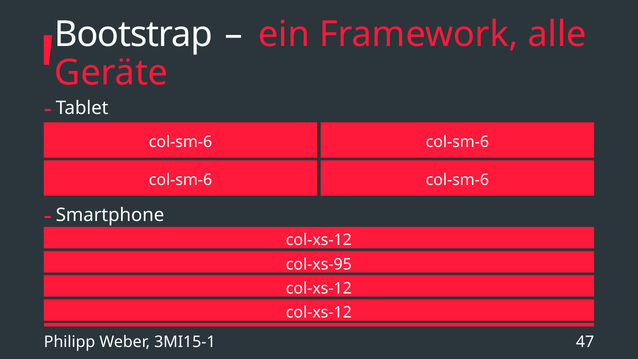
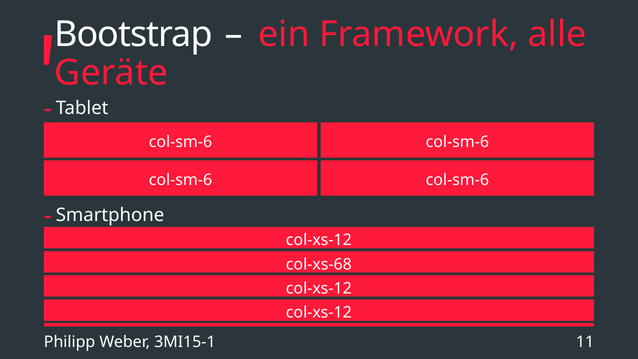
col-xs-95: col-xs-95 -> col-xs-68 (319, 264)
47: 47 -> 11 (585, 342)
